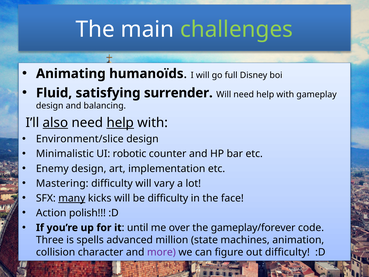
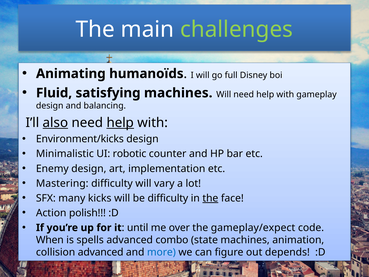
satisfying surrender: surrender -> machines (178, 93)
Environment/slice: Environment/slice -> Environment/kicks (80, 139)
many underline: present -> none (72, 198)
the underline: none -> present (210, 198)
gameplay/forever: gameplay/forever -> gameplay/expect (253, 228)
Three: Three -> When (50, 240)
million: million -> combo (172, 240)
collision character: character -> advanced (101, 252)
more colour: purple -> blue (161, 252)
out difficulty: difficulty -> depends (287, 252)
